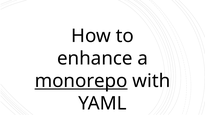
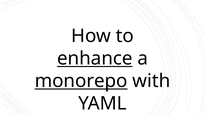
enhance underline: none -> present (95, 59)
